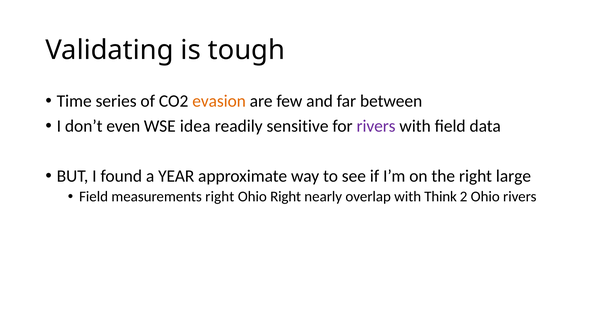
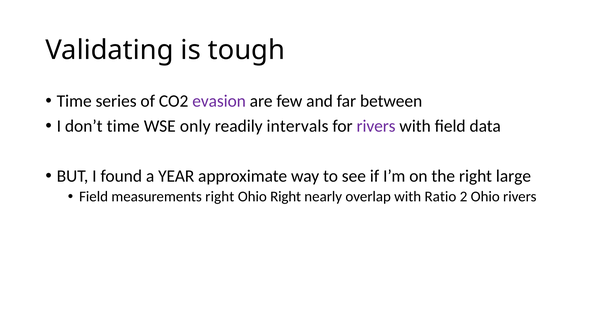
evasion colour: orange -> purple (219, 101)
don’t even: even -> time (123, 126)
idea: idea -> only (195, 126)
sensitive: sensitive -> intervals (297, 126)
Think: Think -> Ratio (440, 197)
